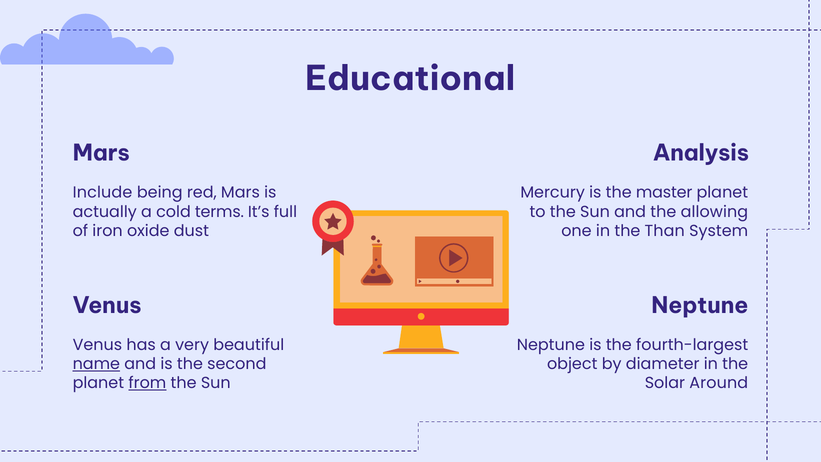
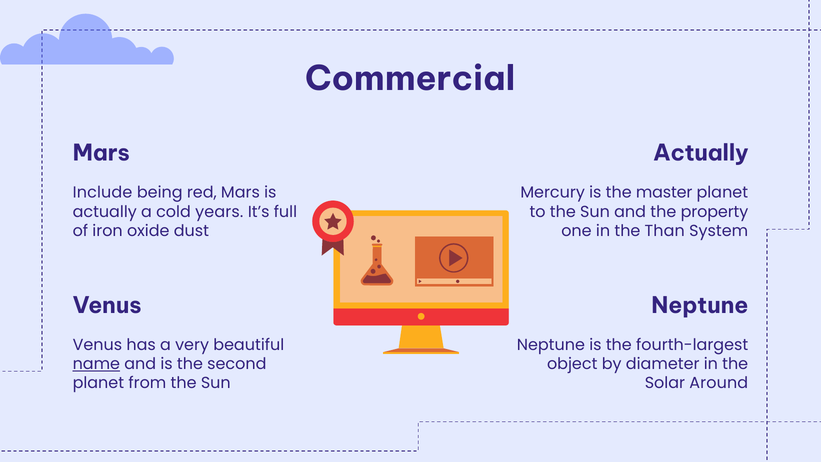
Educational: Educational -> Commercial (410, 79)
Analysis: Analysis -> Actually (701, 153)
terms: terms -> years (219, 212)
allowing: allowing -> property (714, 212)
from underline: present -> none (147, 383)
